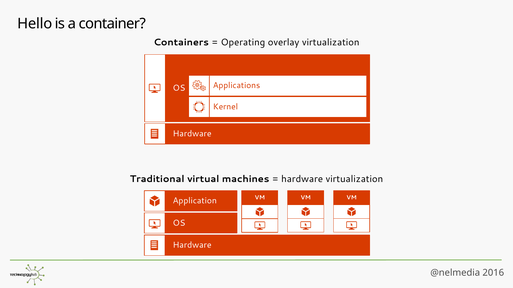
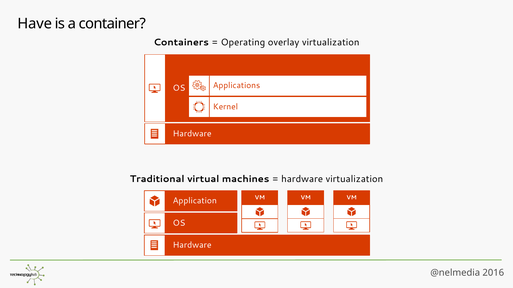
Hello: Hello -> Have (35, 24)
